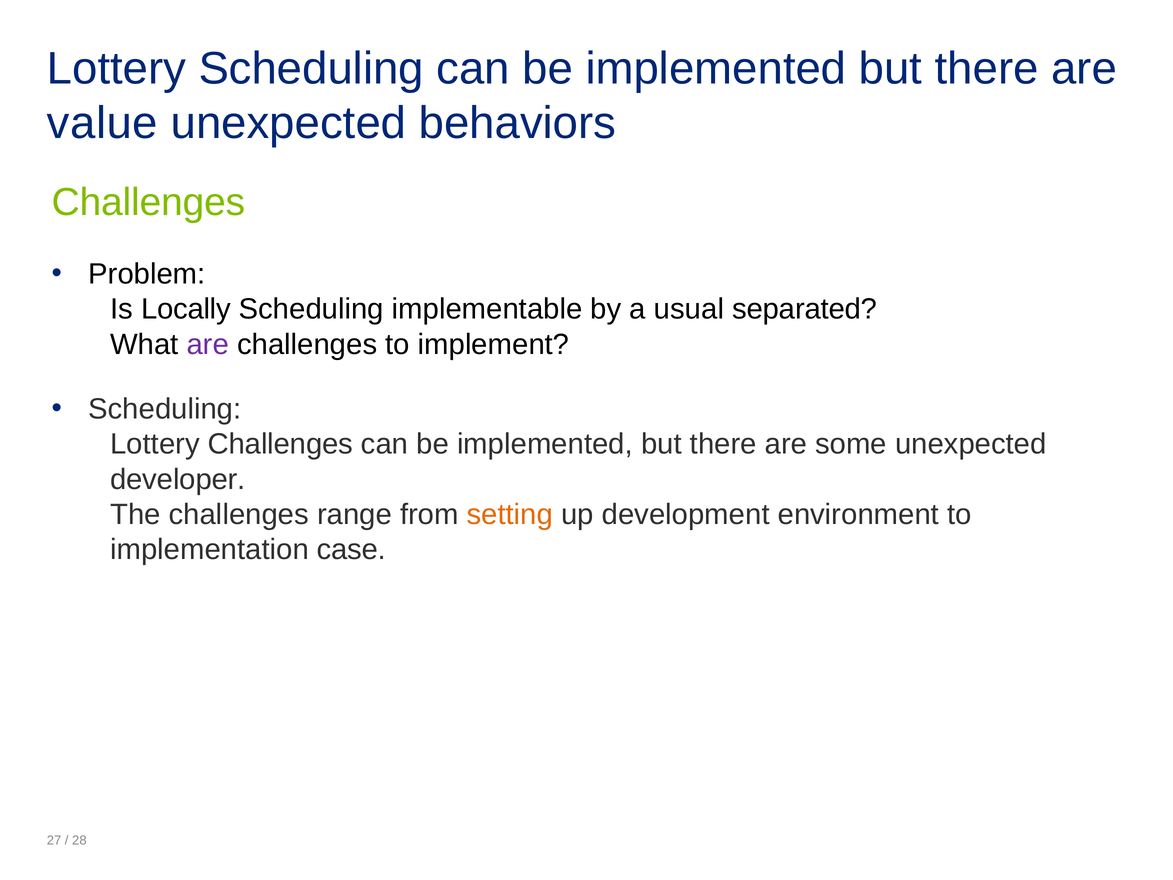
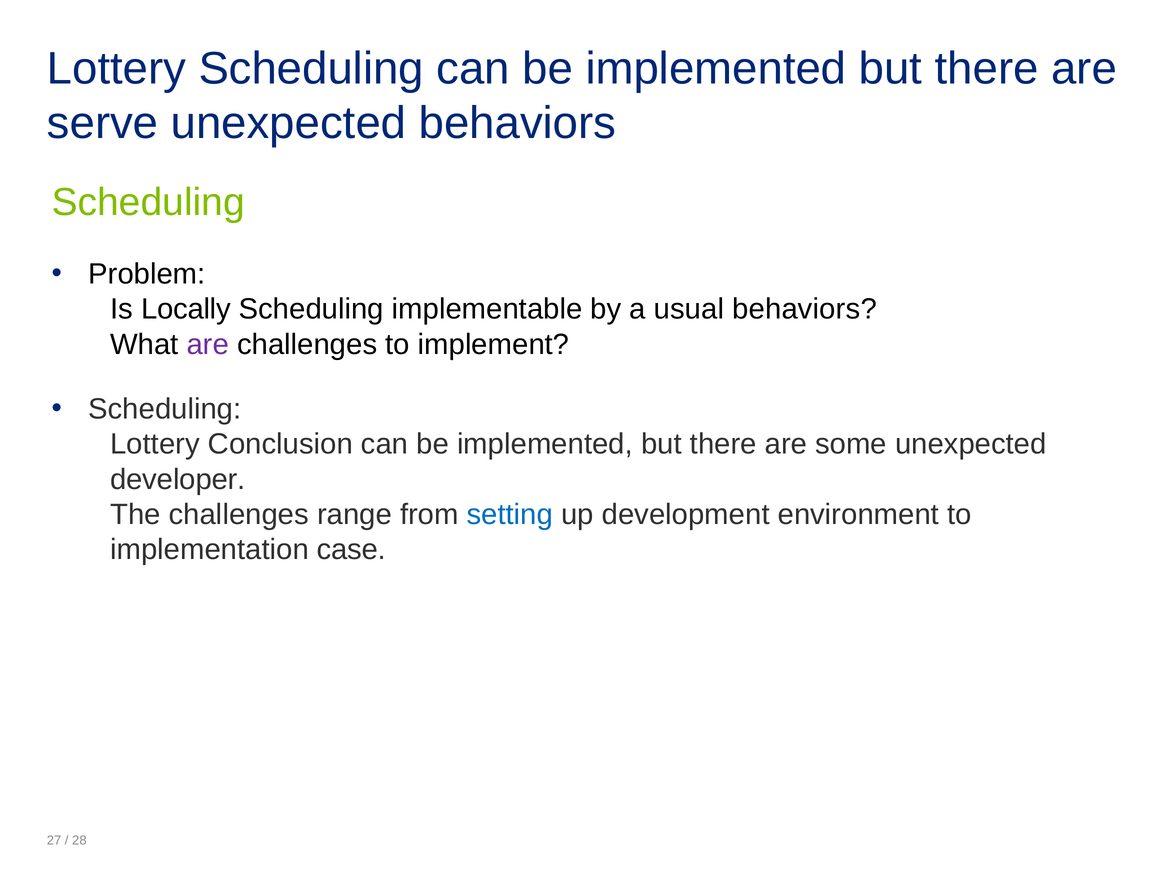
value: value -> serve (103, 123)
Challenges: Challenges -> Scheduling (148, 202)
usual separated: separated -> behaviors (805, 309)
Lottery Challenges: Challenges -> Conclusion (280, 444)
setting colour: orange -> blue (510, 514)
